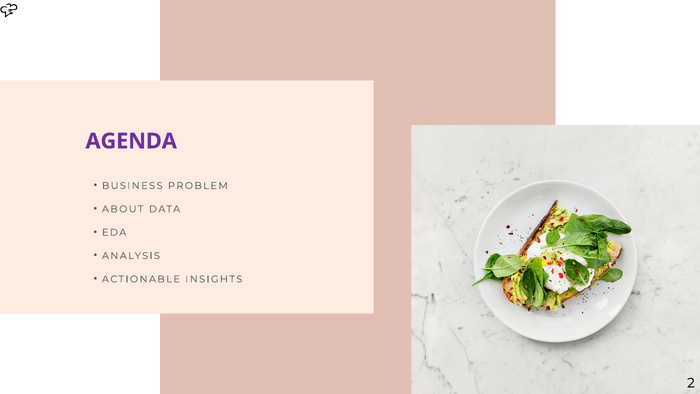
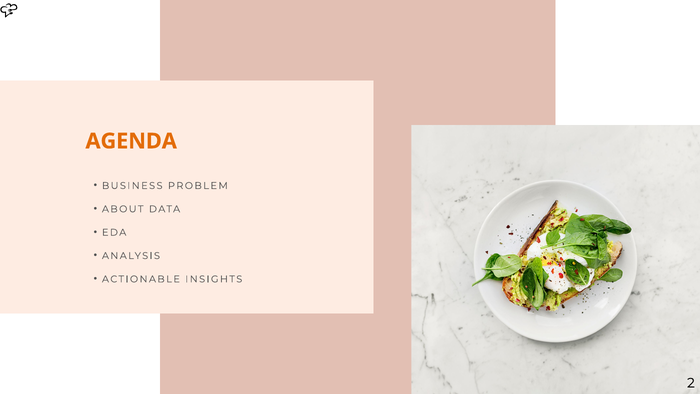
AGENDA colour: purple -> orange (131, 141)
